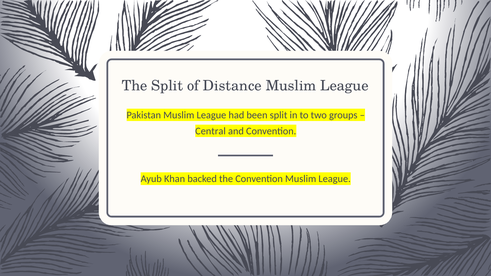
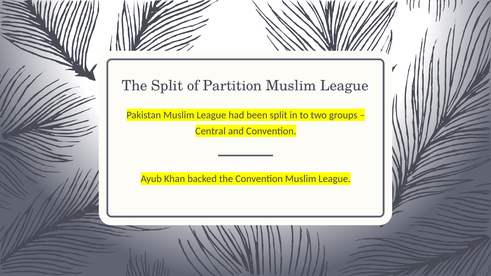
Distance: Distance -> Partition (232, 86)
